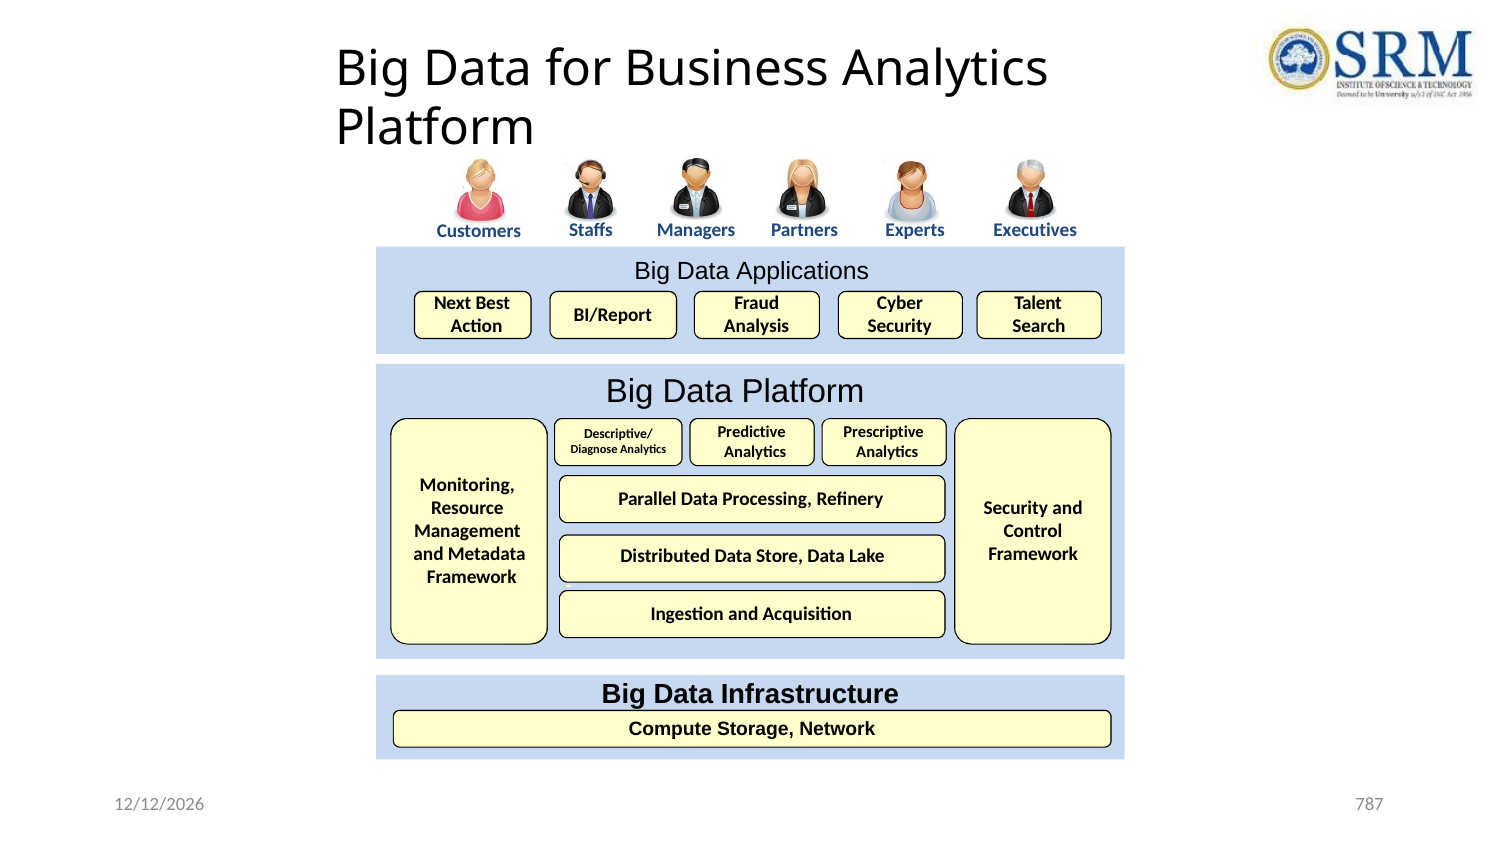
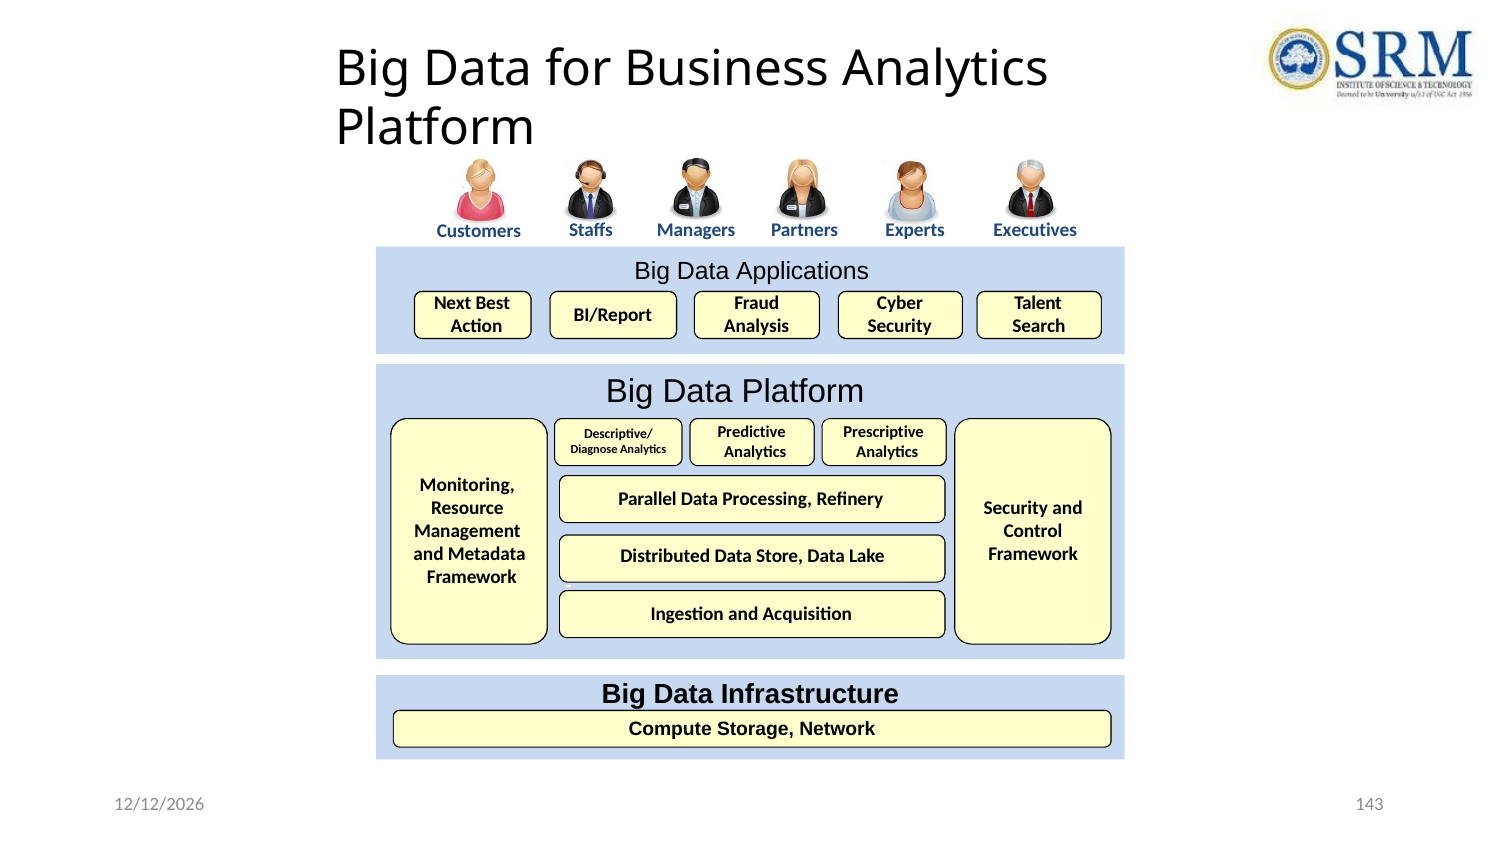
787: 787 -> 143 (1369, 805)
